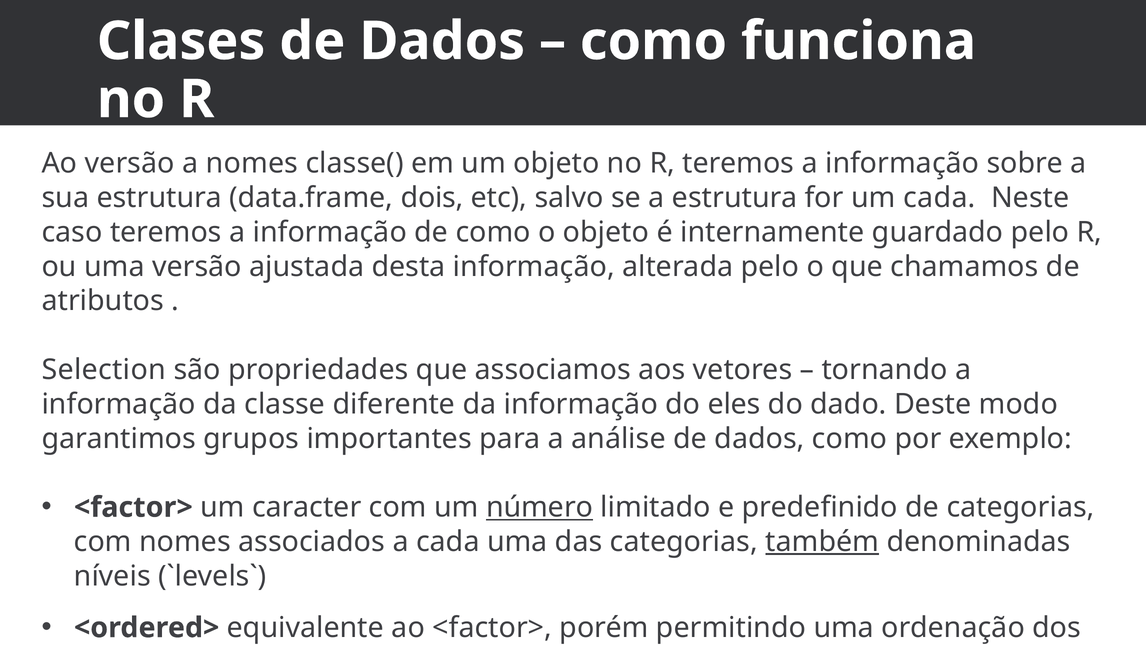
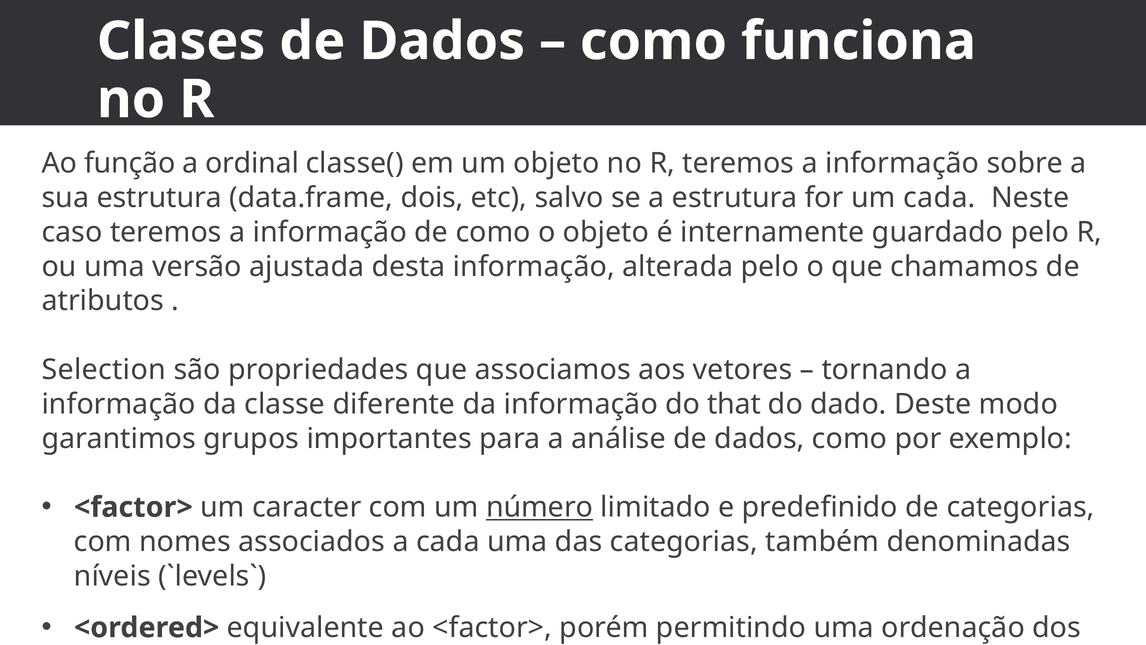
Ao versão: versão -> função (130, 163)
a nomes: nomes -> ordinal (252, 163)
eles: eles -> that (734, 404)
também underline: present -> none (822, 541)
